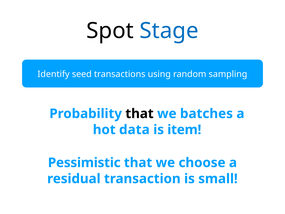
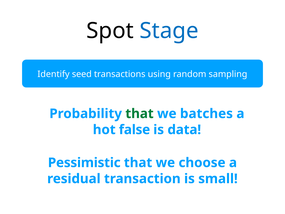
that colour: black -> green (140, 114)
data: data -> false (135, 130)
item: item -> data (184, 130)
